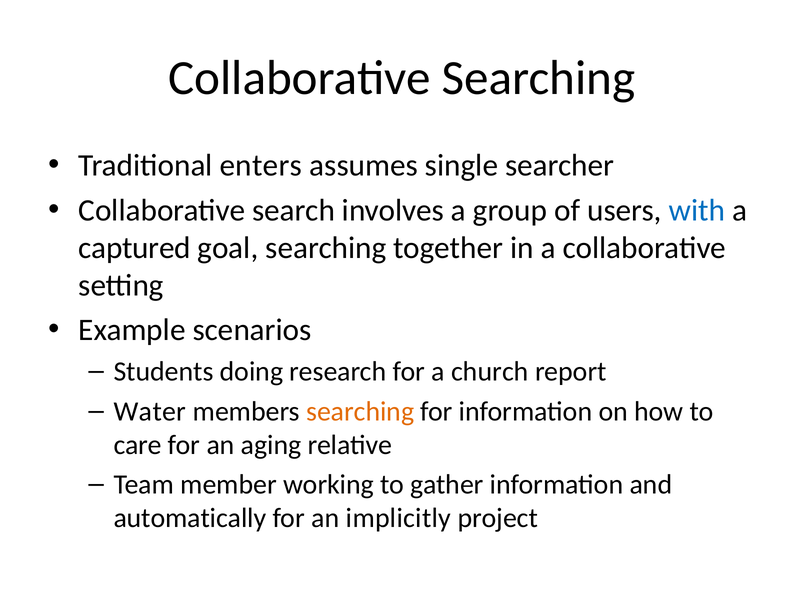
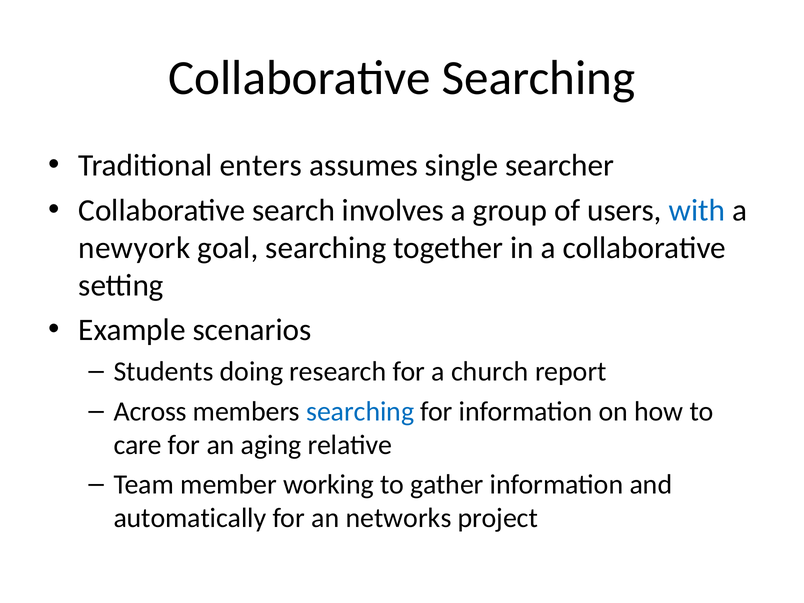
captured: captured -> newyork (134, 248)
Water: Water -> Across (150, 411)
searching colour: orange -> blue (360, 411)
implicitly: implicitly -> networks (399, 518)
